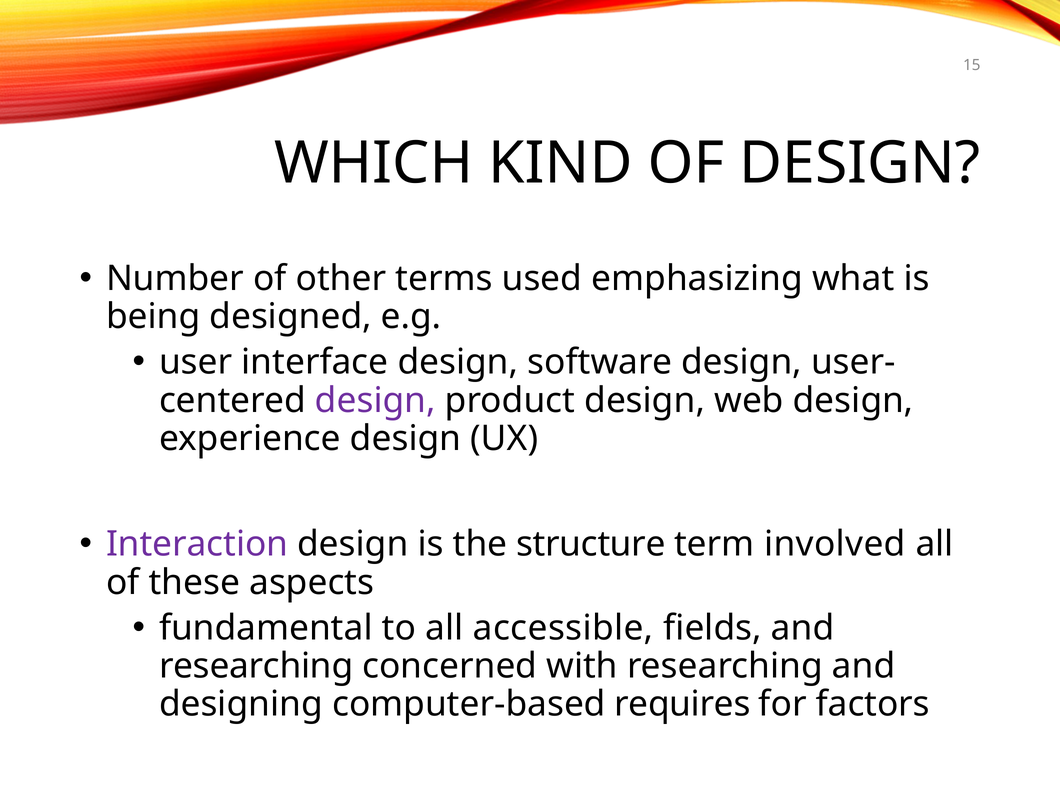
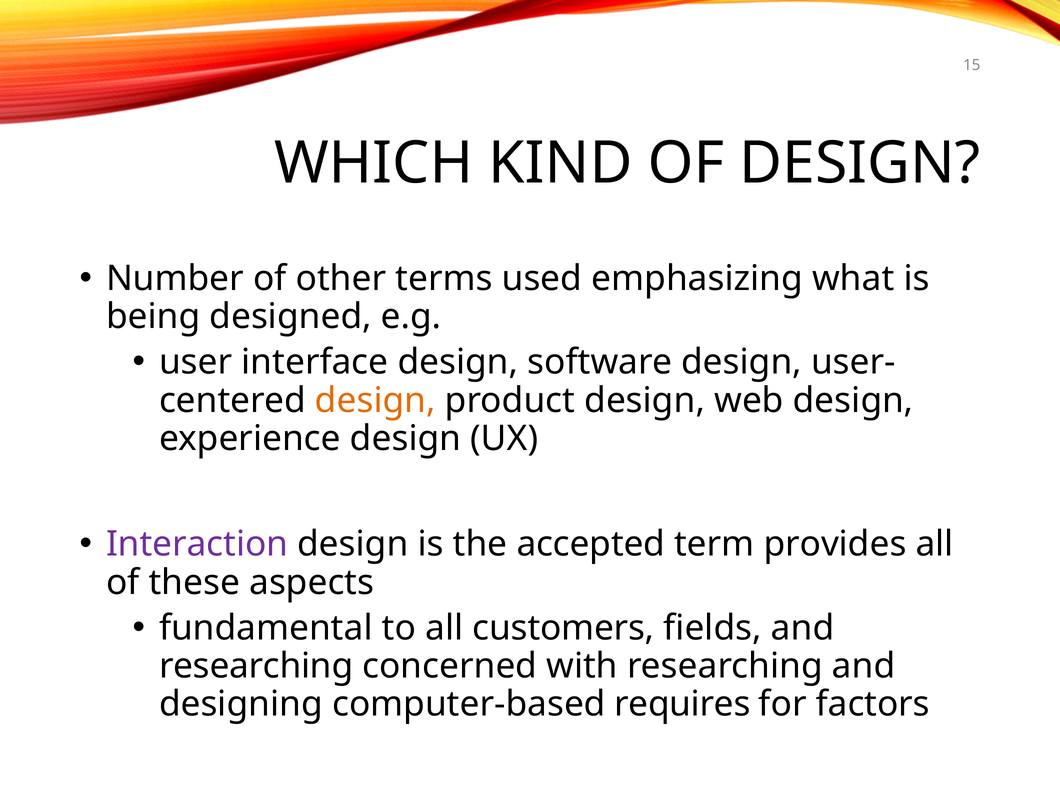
design colour: purple -> orange (375, 400)
structure: structure -> accepted (591, 544)
involved: involved -> provides (835, 544)
accessible: accessible -> customers (563, 628)
